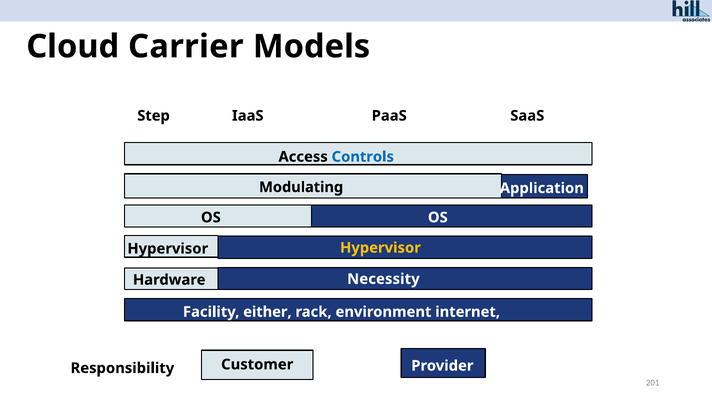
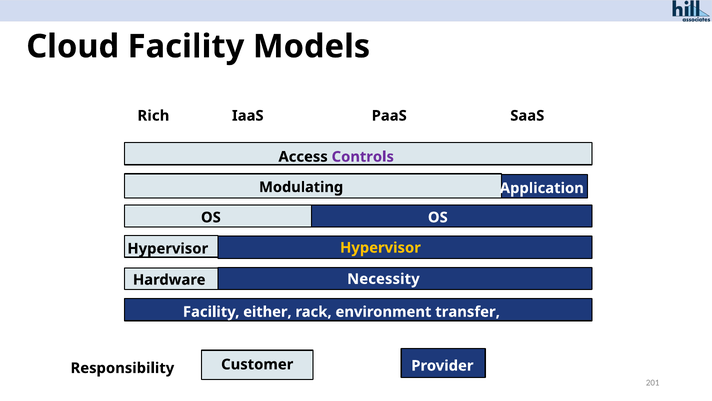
Cloud Carrier: Carrier -> Facility (186, 46)
Step: Step -> Rich (153, 116)
Controls colour: blue -> purple (363, 157)
internet: internet -> transfer (468, 312)
